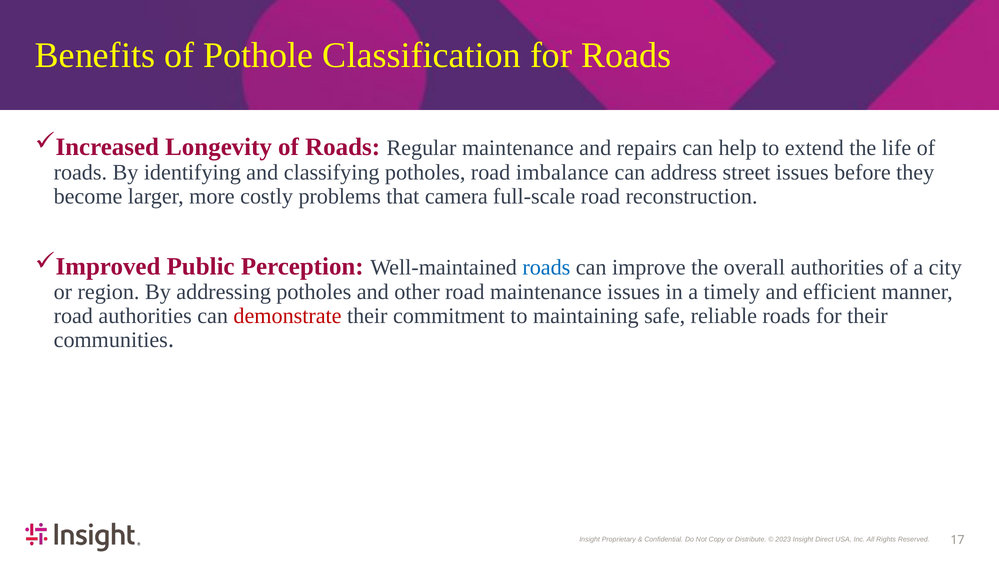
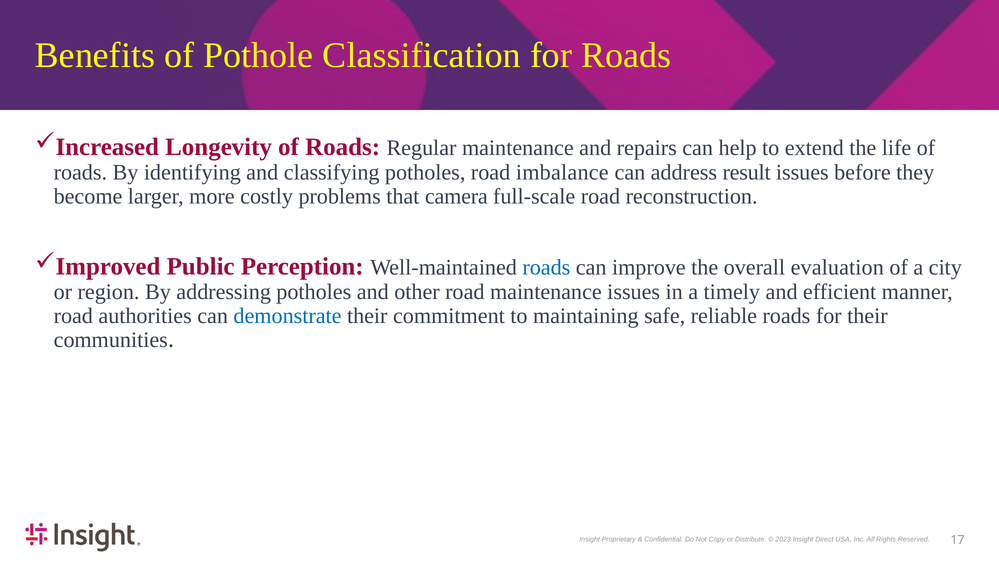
street: street -> result (747, 172)
overall authorities: authorities -> evaluation (837, 267)
demonstrate colour: red -> blue (288, 316)
